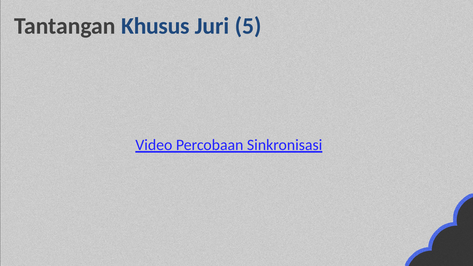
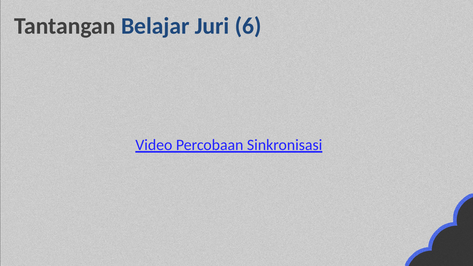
Khusus: Khusus -> Belajar (155, 26)
5: 5 -> 6 (248, 26)
